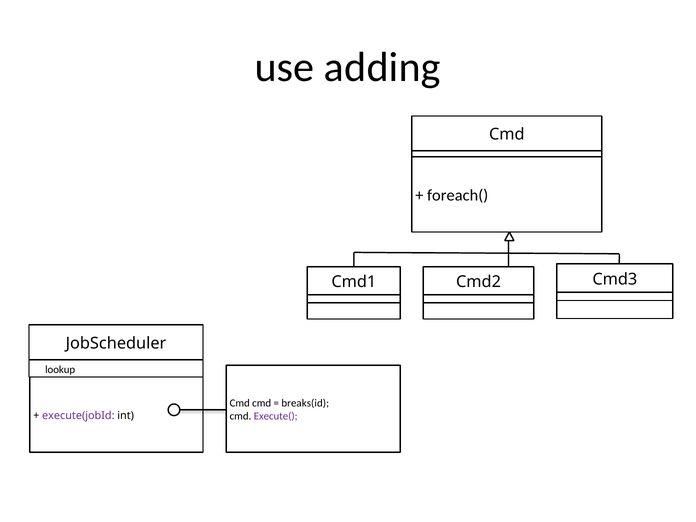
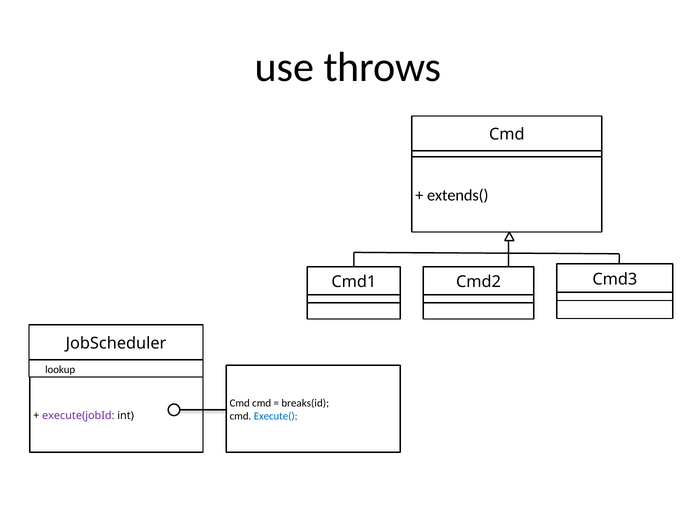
adding: adding -> throws (383, 67)
foreach(: foreach( -> extends( (458, 195)
Execute( colour: purple -> blue (276, 416)
